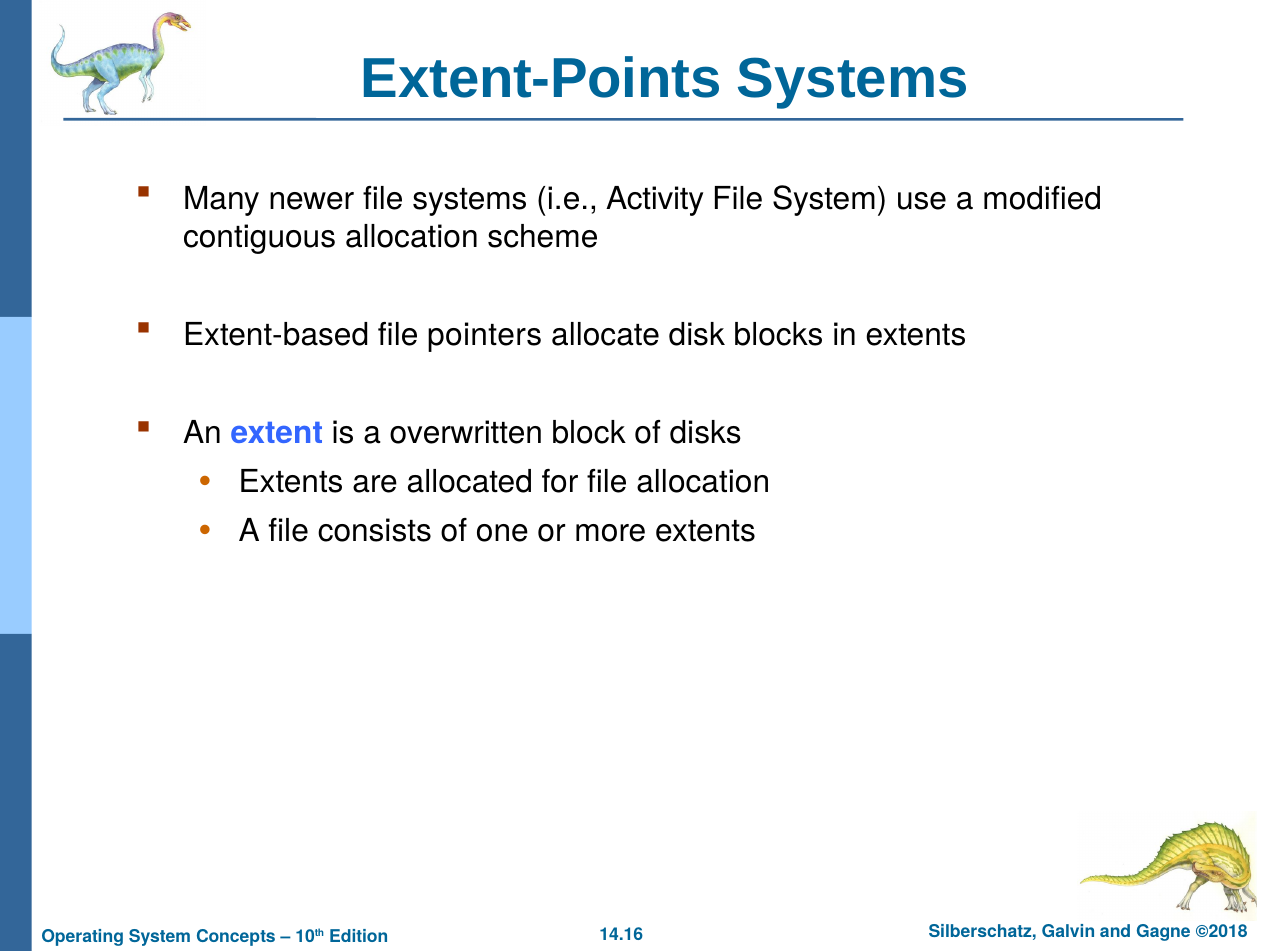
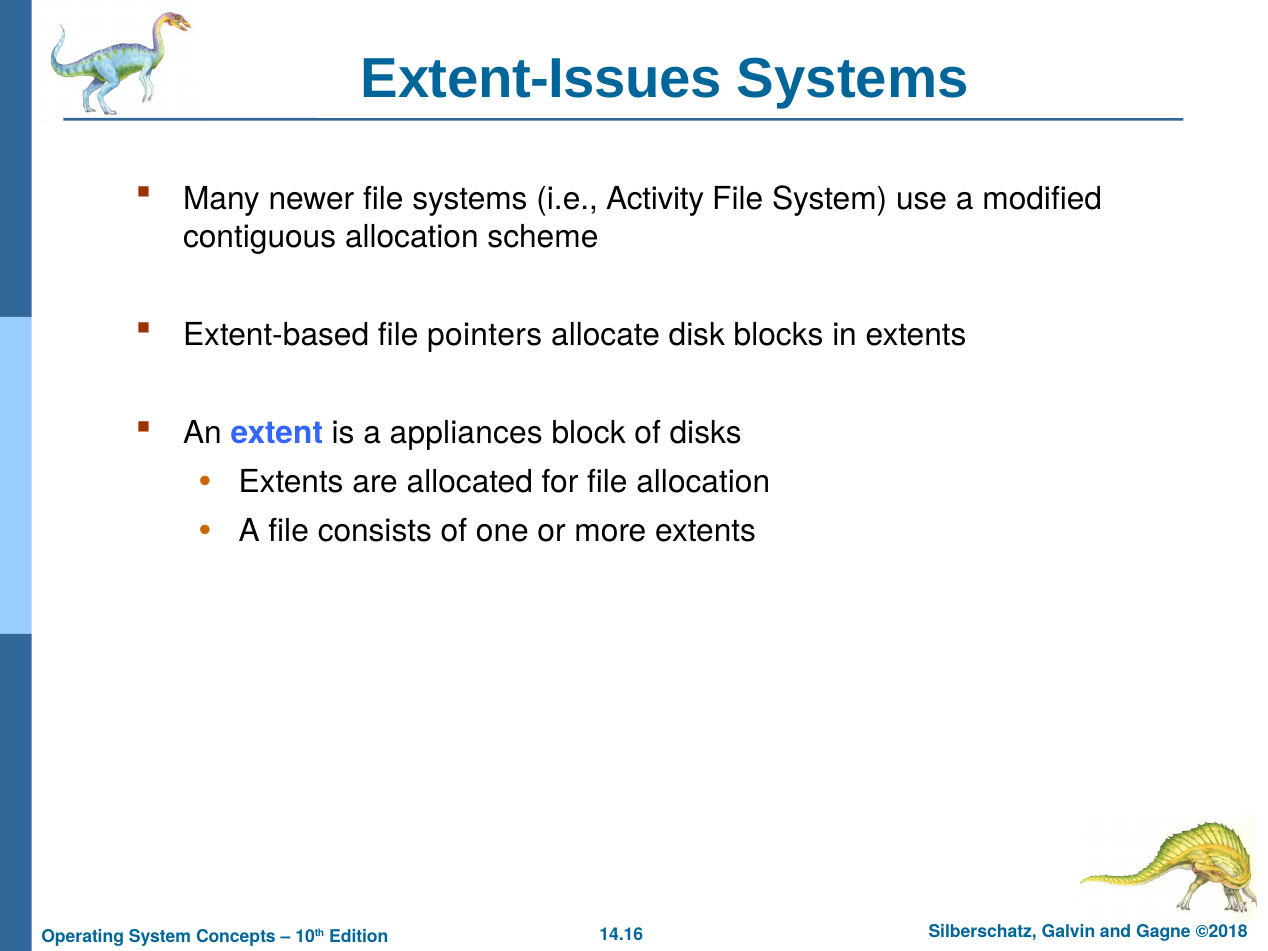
Extent-Points: Extent-Points -> Extent-Issues (541, 79)
overwritten: overwritten -> appliances (466, 433)
